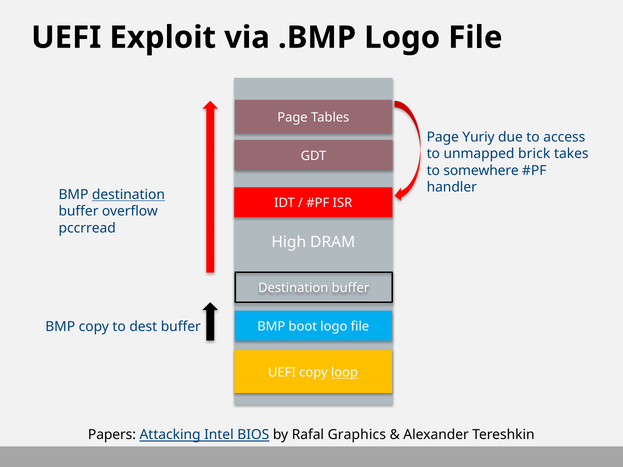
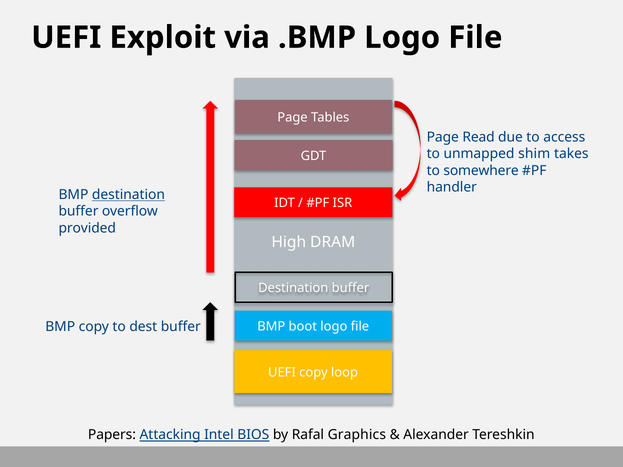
Yuriy: Yuriy -> Read (479, 137)
brick: brick -> shim (534, 154)
pccrread: pccrread -> provided (87, 228)
loop underline: present -> none (344, 373)
